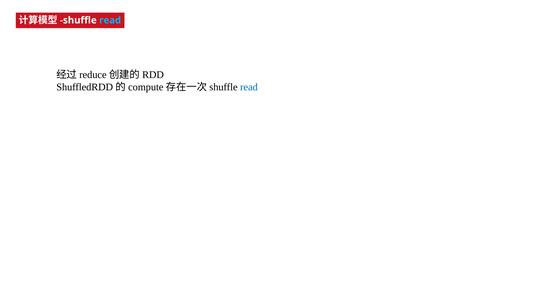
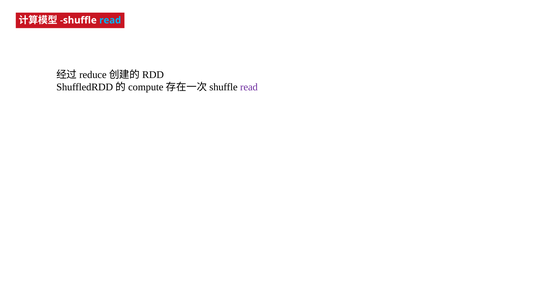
read colour: blue -> purple (249, 87)
